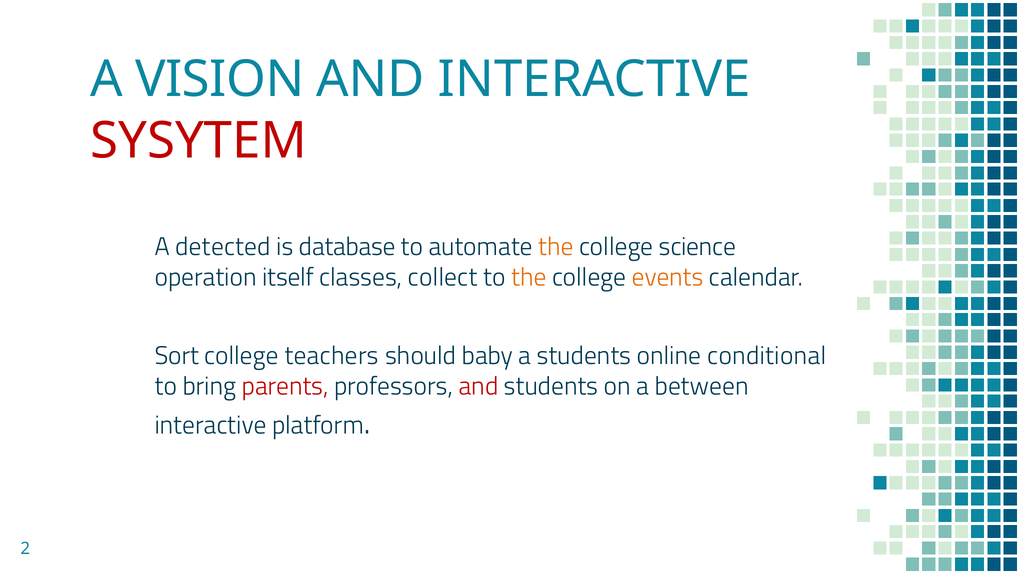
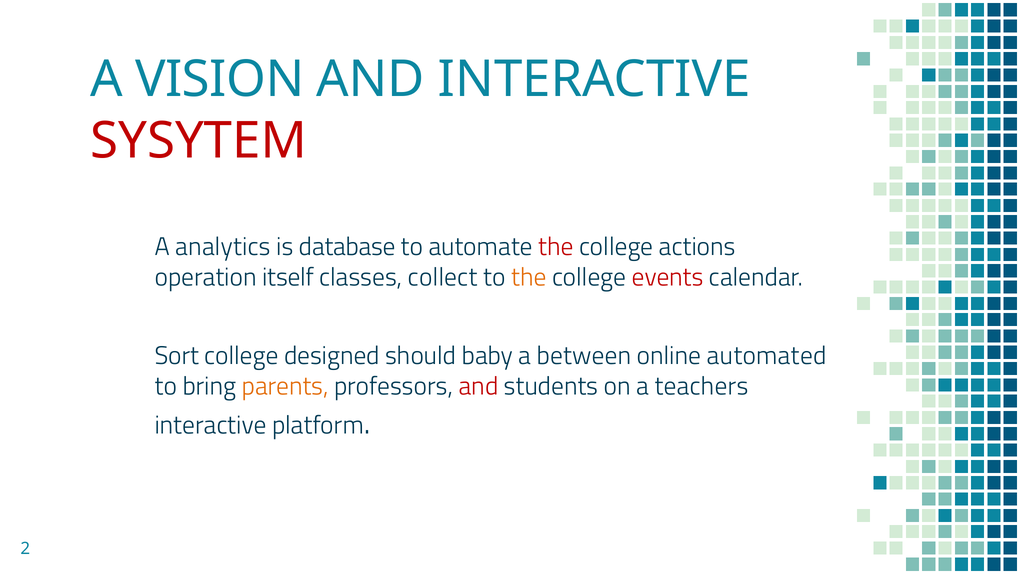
detected: detected -> analytics (223, 247)
the colour: orange -> red (556, 247)
science: science -> actions (697, 247)
events colour: orange -> red (668, 277)
teachers: teachers -> designed (332, 356)
a students: students -> between (584, 356)
conditional: conditional -> automated (767, 356)
parents colour: red -> orange (285, 386)
between: between -> teachers (702, 386)
